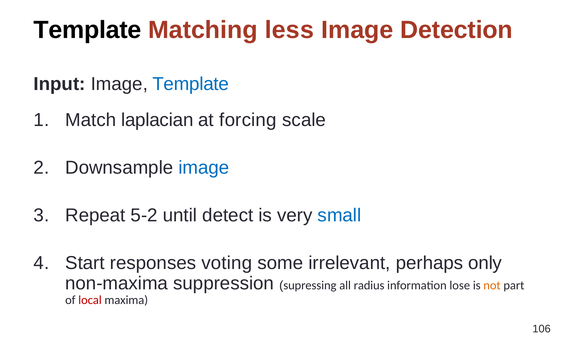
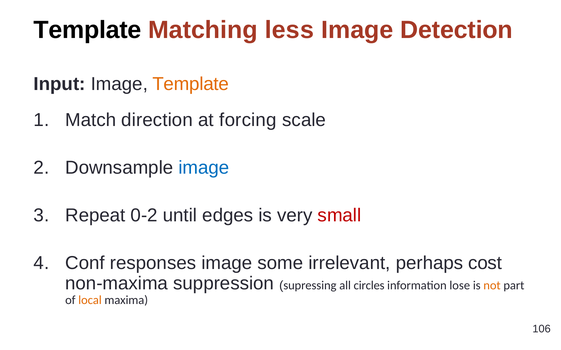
Template colour: blue -> orange (191, 84)
laplacian: laplacian -> direction (157, 120)
5-2: 5-2 -> 0-2 (144, 216)
detect: detect -> edges (228, 216)
small colour: blue -> red (339, 216)
Start: Start -> Conf (85, 264)
responses voting: voting -> image (227, 264)
only: only -> cost (485, 264)
radius: radius -> circles (369, 286)
local colour: red -> orange (90, 301)
